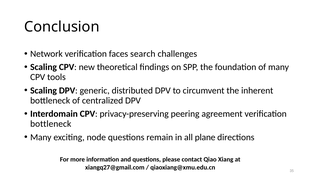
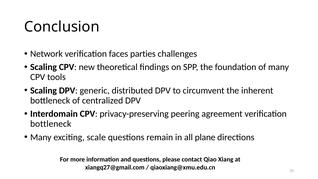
search: search -> parties (143, 54)
node: node -> scale (96, 137)
